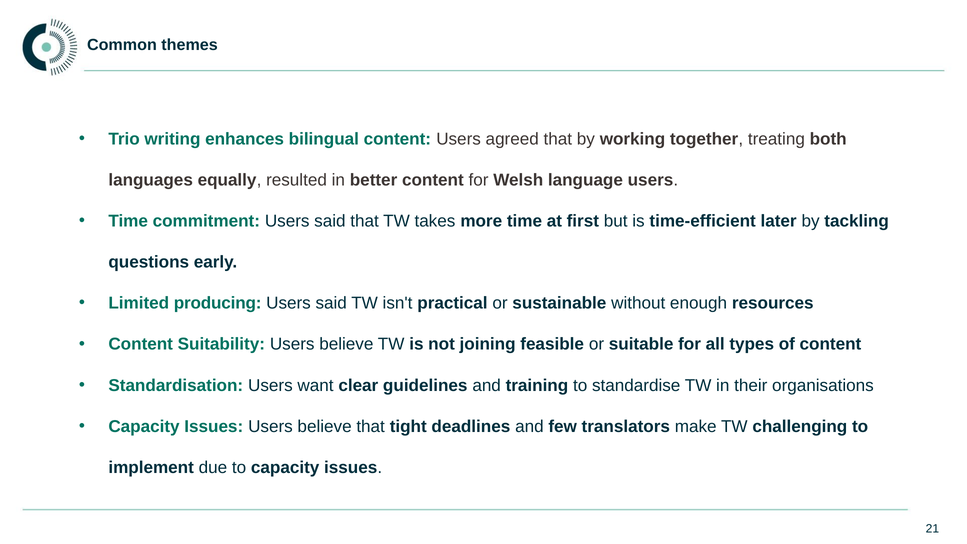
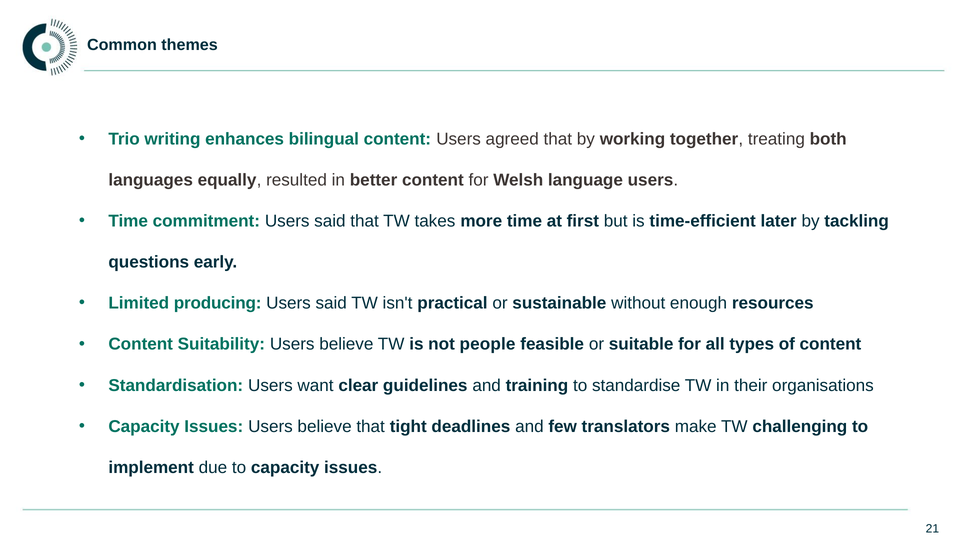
joining: joining -> people (488, 344)
